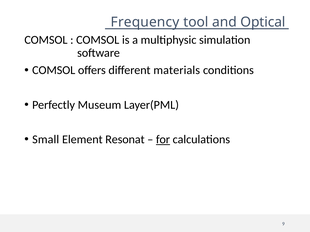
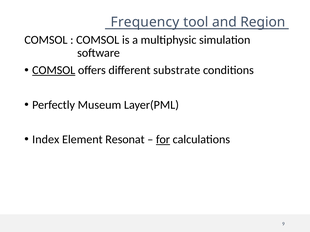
Optical: Optical -> Region (263, 22)
COMSOL underline: none -> present (54, 70)
materials: materials -> substrate (177, 70)
Small: Small -> Index (46, 140)
